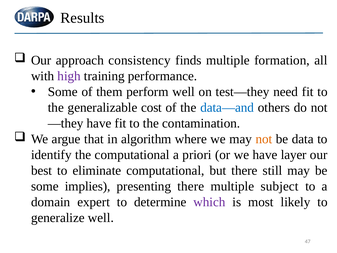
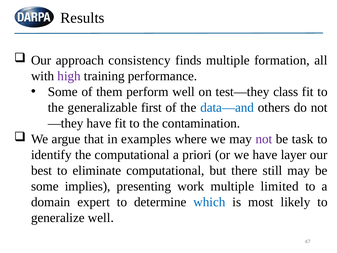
need: need -> class (286, 92)
cost: cost -> first (152, 107)
algorithm: algorithm -> examples (146, 139)
not colour: orange -> purple (264, 139)
data: data -> task (303, 139)
presenting there: there -> work (191, 186)
subject: subject -> limited (280, 186)
which colour: purple -> blue (209, 202)
